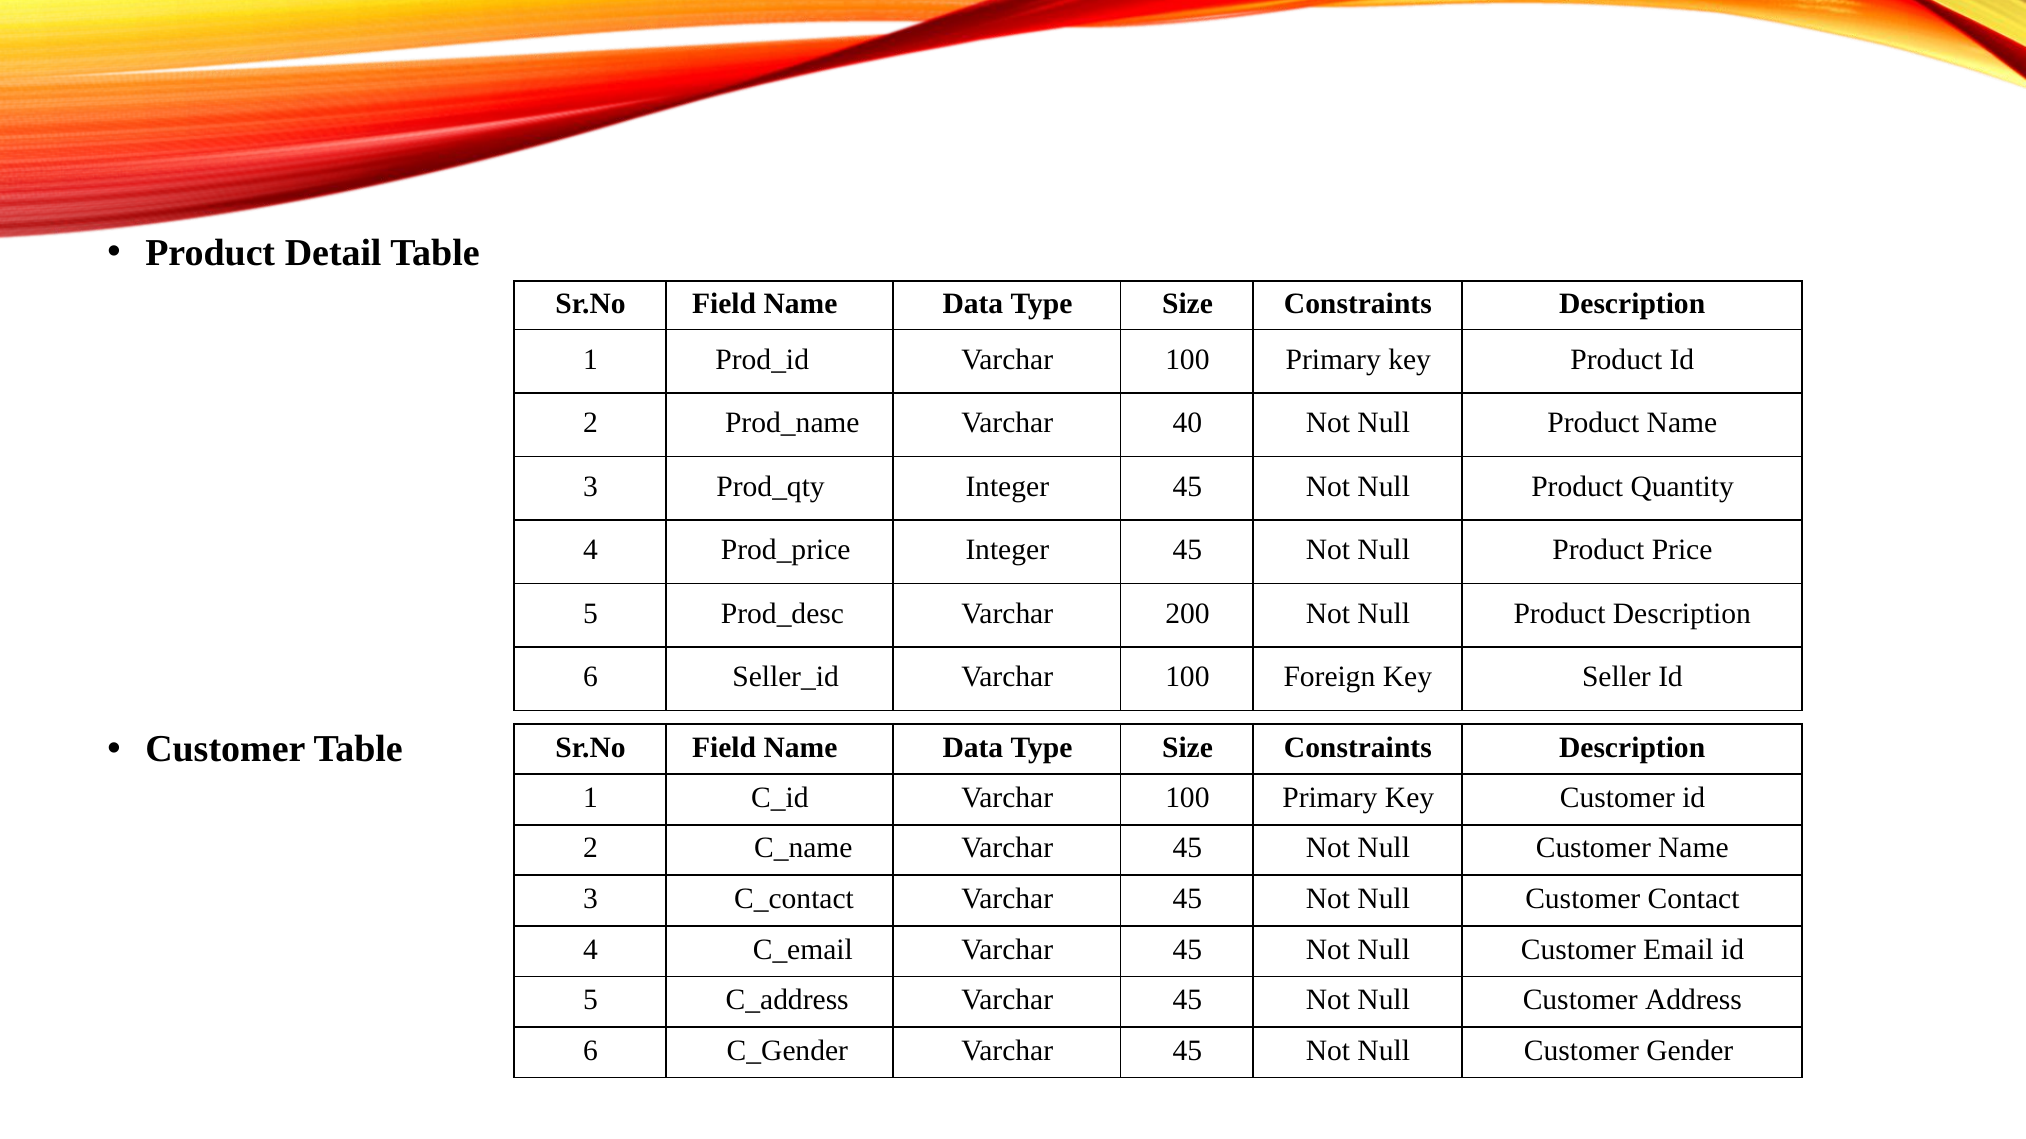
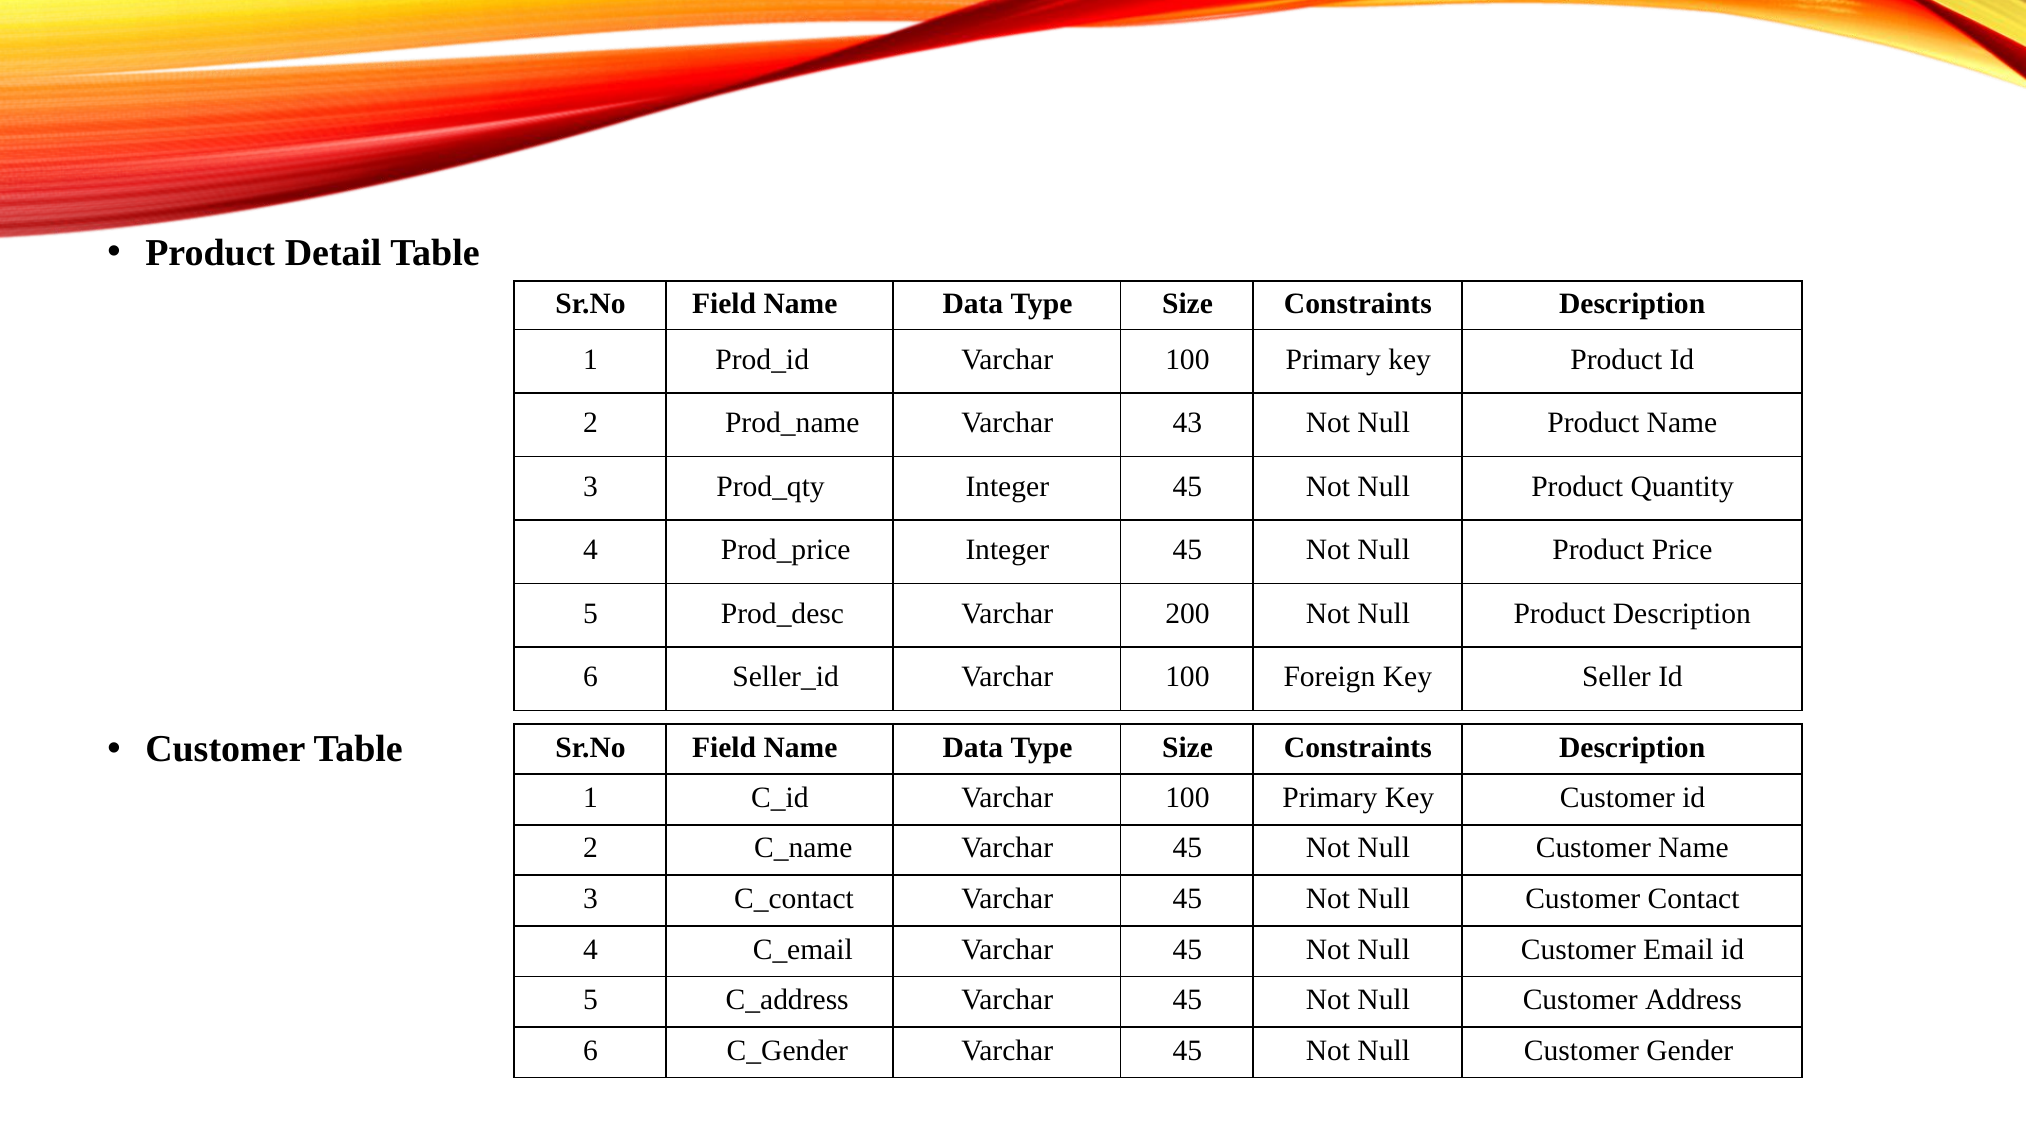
40: 40 -> 43 (1187, 423)
